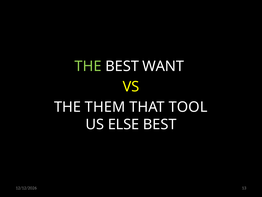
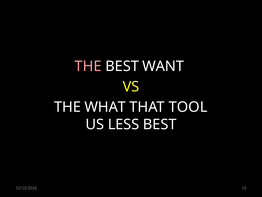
THE colour: light green -> pink (88, 66)
THEM: THEM -> WHAT (105, 107)
ELSE: ELSE -> LESS (124, 124)
